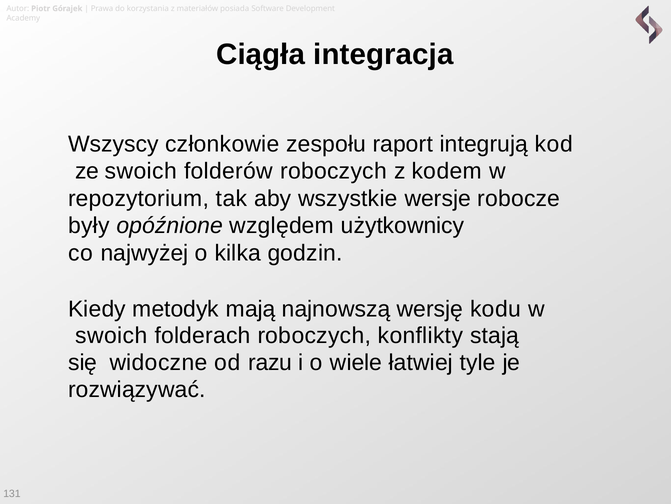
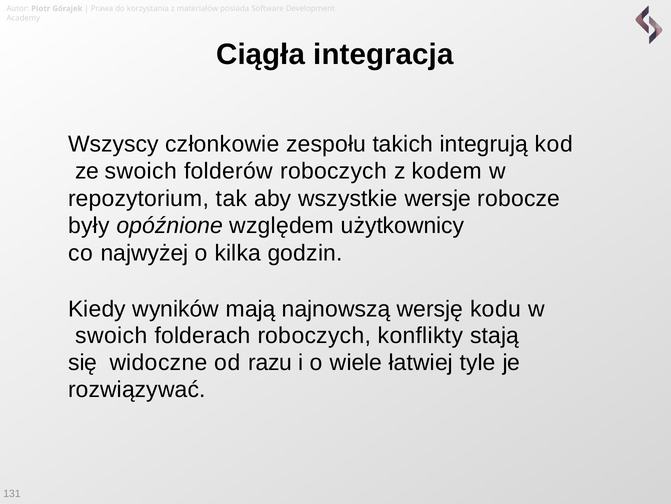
raport: raport -> takich (403, 144)
metodyk: metodyk -> wyników (176, 309)
